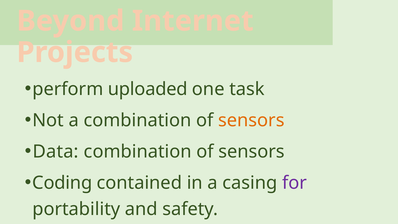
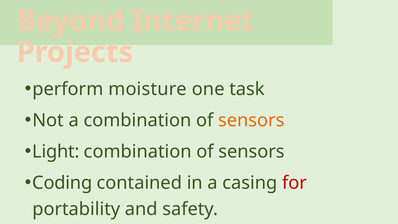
uploaded: uploaded -> moisture (148, 89)
Data: Data -> Light (56, 152)
for colour: purple -> red (294, 183)
